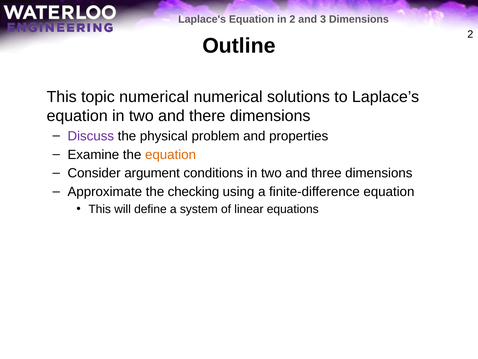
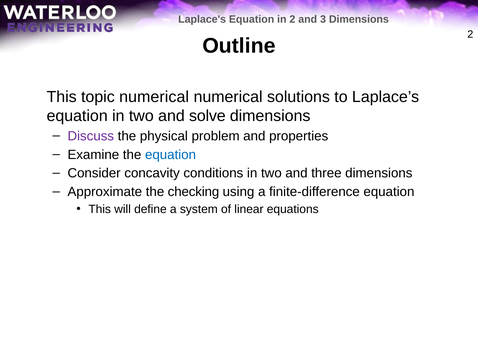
there: there -> solve (207, 116)
equation colour: orange -> blue (171, 154)
argument: argument -> concavity (152, 173)
